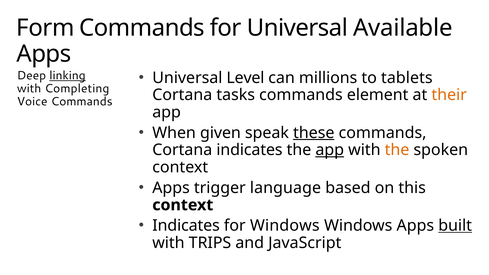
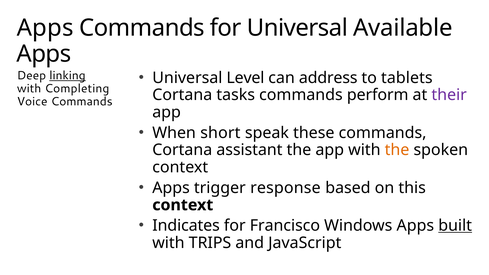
Form: Form -> Apps (45, 28)
millions: millions -> address (328, 78)
element: element -> perform (378, 95)
their colour: orange -> purple (449, 95)
given: given -> short (220, 133)
these underline: present -> none (314, 133)
Cortana indicates: indicates -> assistant (249, 150)
app underline: present -> none (330, 150)
language: language -> response (285, 188)
for Windows: Windows -> Francisco (285, 225)
